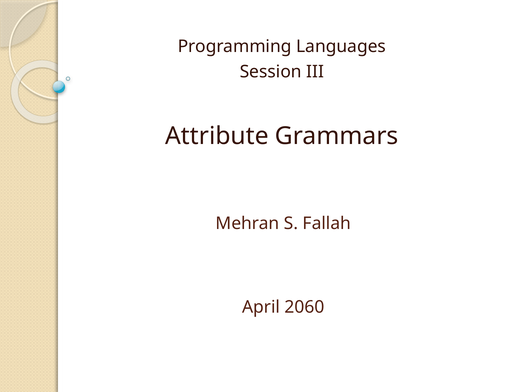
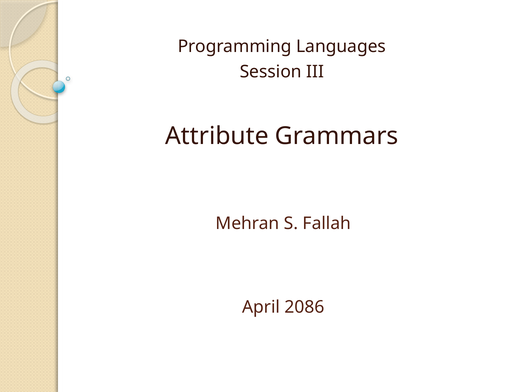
2060: 2060 -> 2086 (305, 307)
